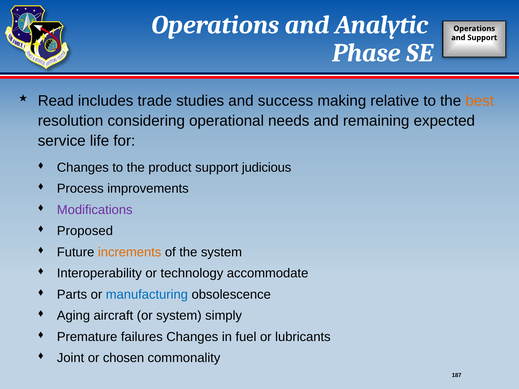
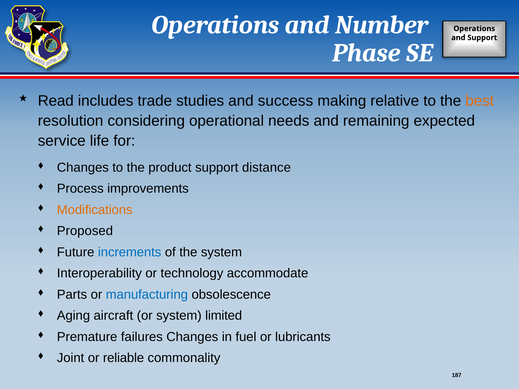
Analytic: Analytic -> Number (382, 25)
judicious: judicious -> distance (266, 168)
Modifications colour: purple -> orange (95, 210)
increments colour: orange -> blue (130, 252)
simply: simply -> limited (224, 316)
chosen: chosen -> reliable (124, 358)
